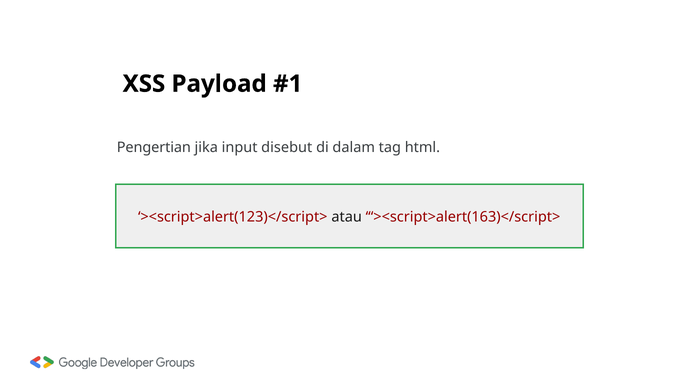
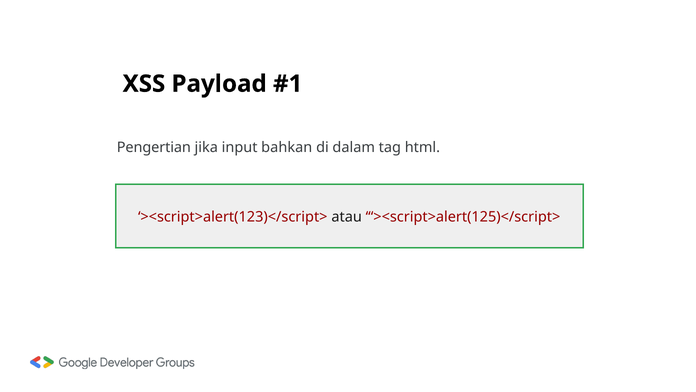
disebut: disebut -> bahkan (287, 147)
><script>alert(163)</script>: ><script>alert(163)</script> -> ><script>alert(125)</script> (463, 217)
